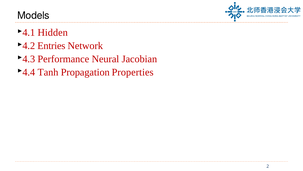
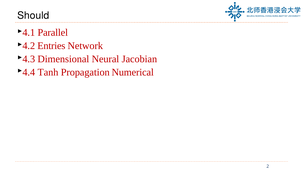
Models: Models -> Should (33, 16)
Hidden: Hidden -> Parallel (53, 33)
Performance: Performance -> Dimensional (63, 59)
Properties: Properties -> Numerical (133, 72)
